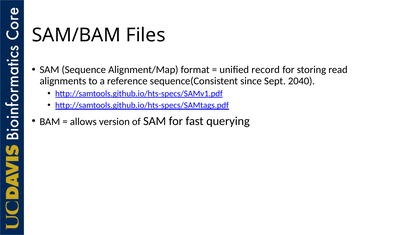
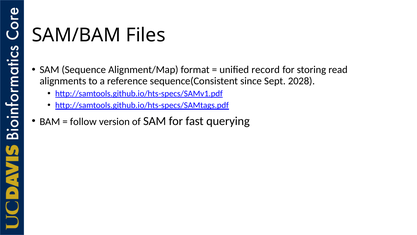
2040: 2040 -> 2028 (301, 81)
allows: allows -> follow (83, 121)
